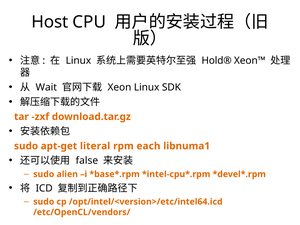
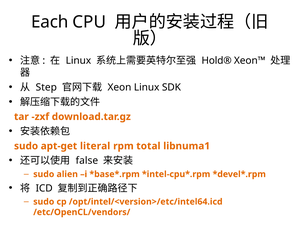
Host: Host -> Each (50, 22)
Wait: Wait -> Step (46, 87)
each: each -> total (148, 146)
